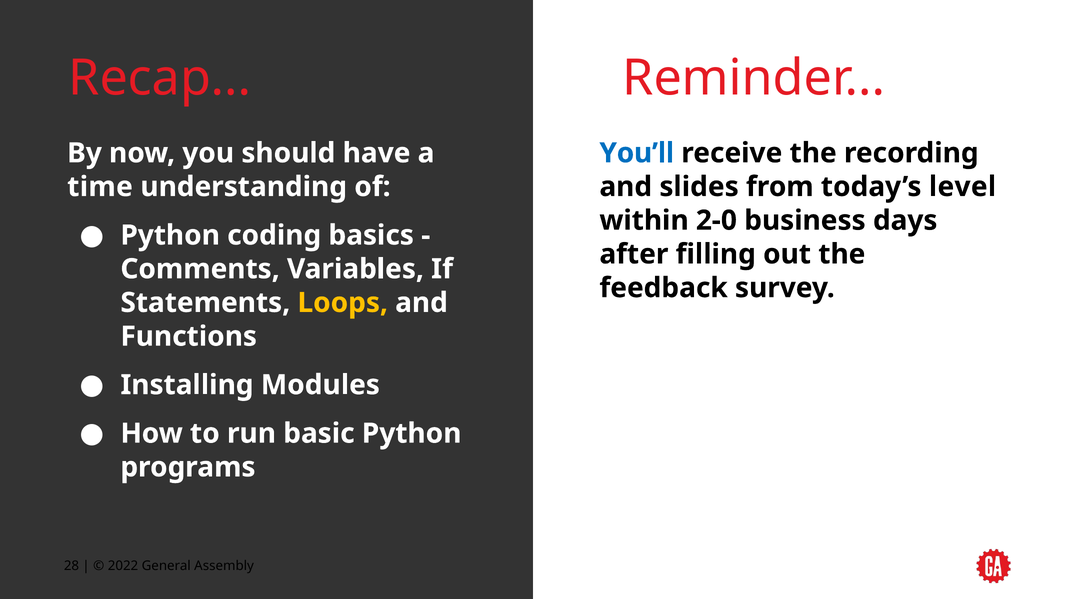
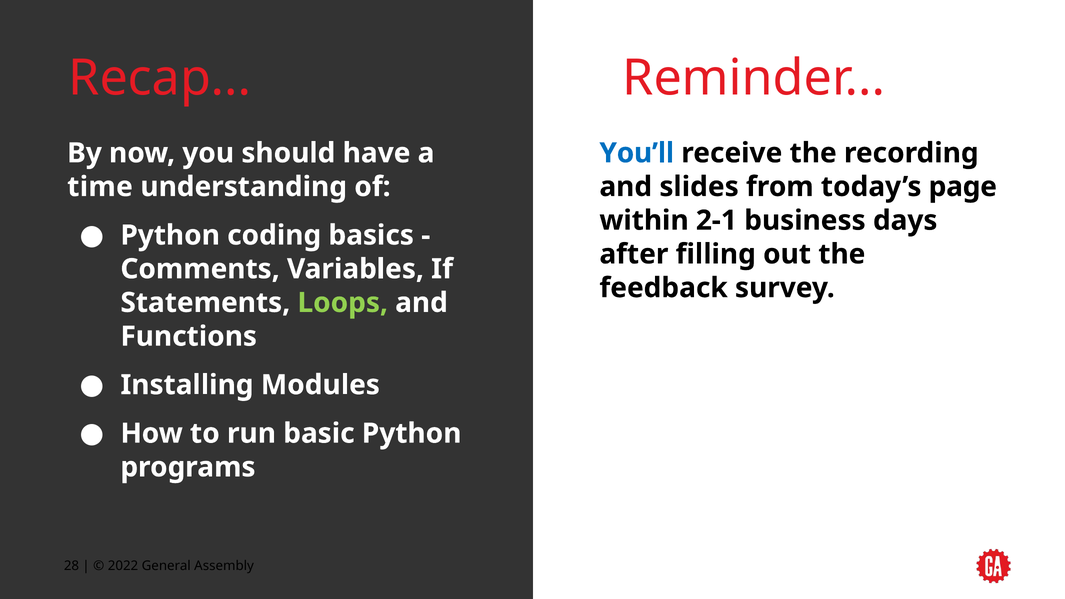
level: level -> page (963, 187)
2-0: 2-0 -> 2-1 (716, 221)
Loops colour: yellow -> light green (343, 303)
